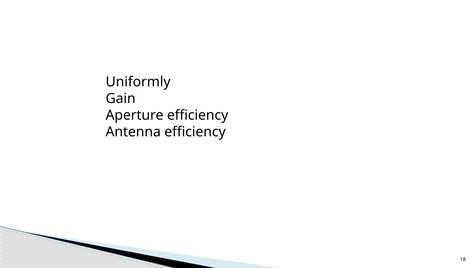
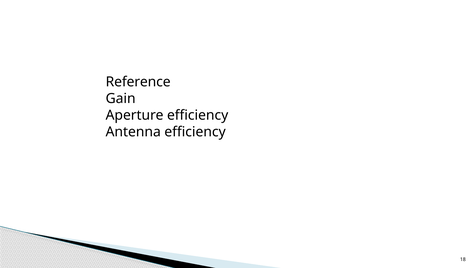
Uniformly: Uniformly -> Reference (138, 82)
